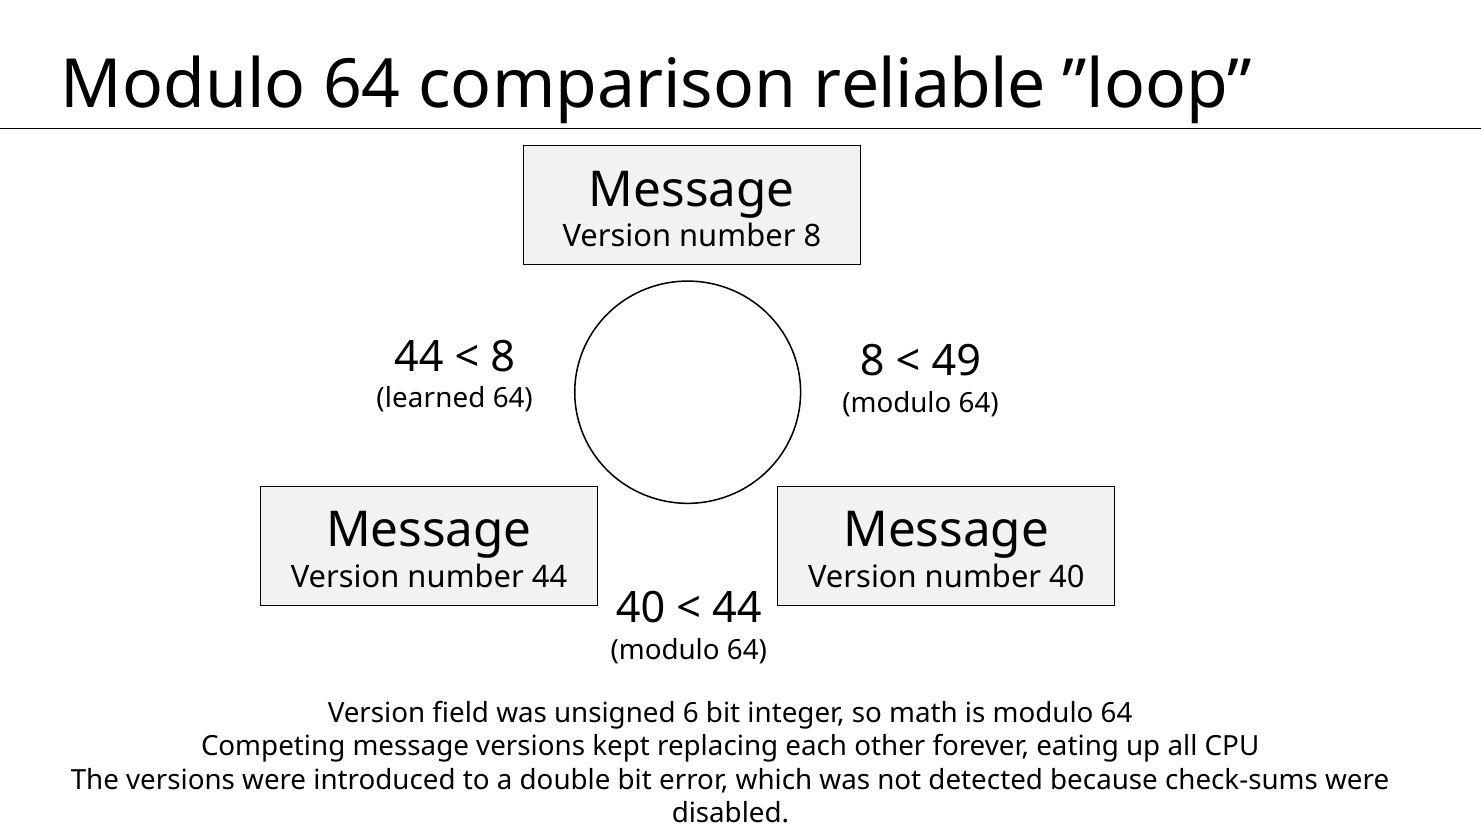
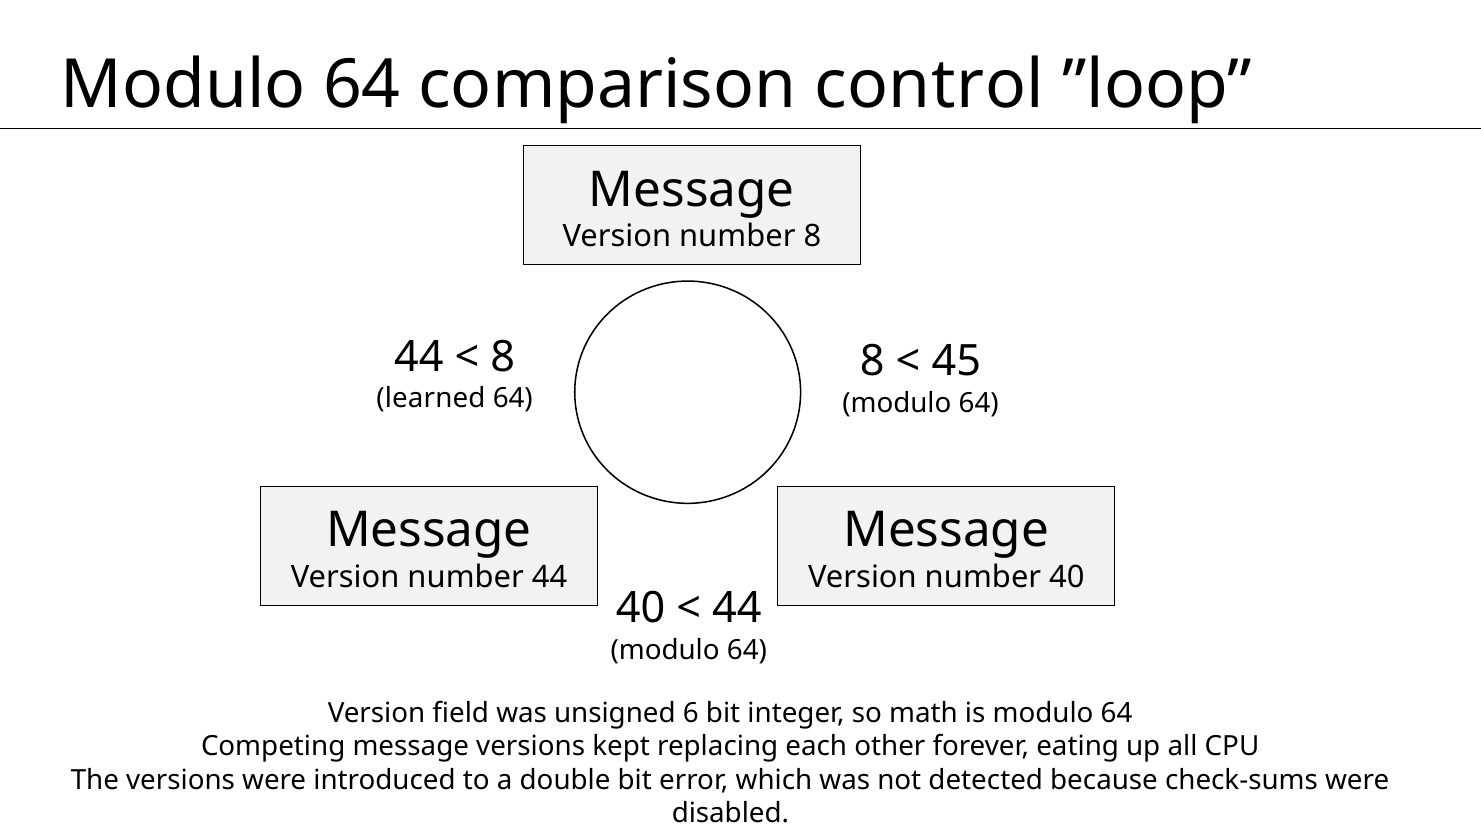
reliable: reliable -> control (929, 85)
49: 49 -> 45 (956, 362)
